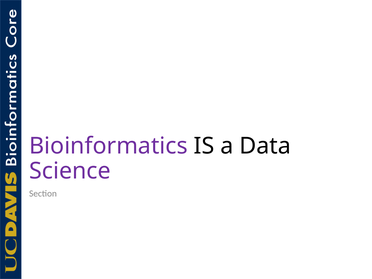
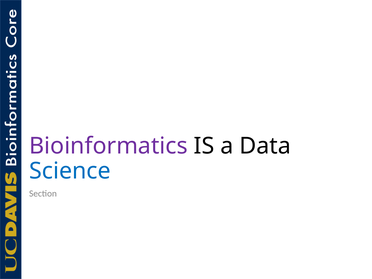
Science colour: purple -> blue (70, 171)
